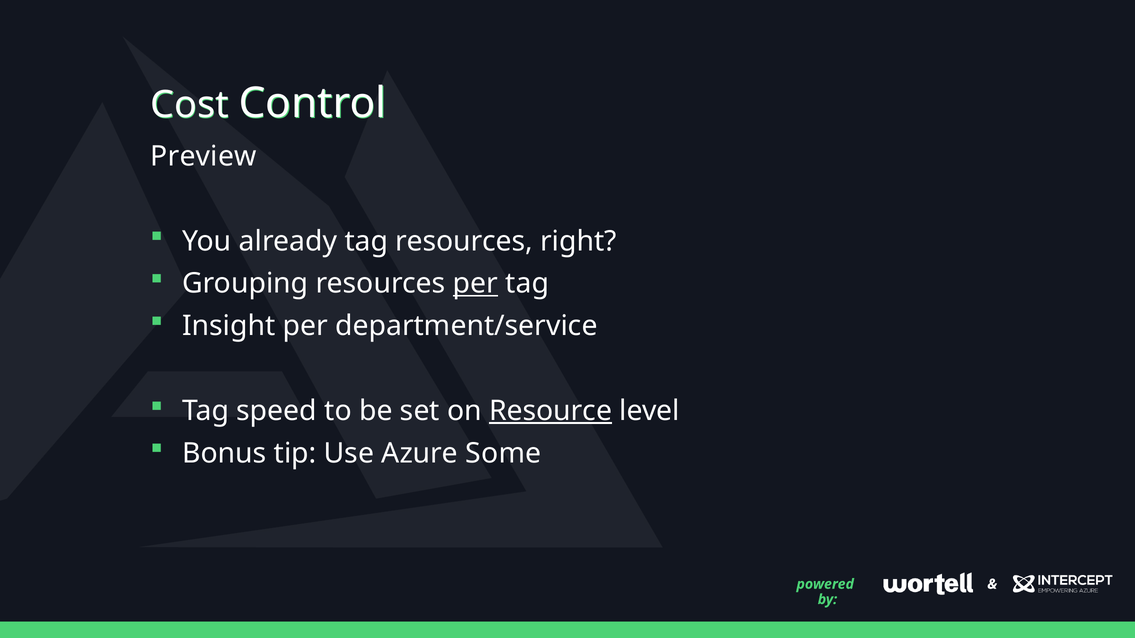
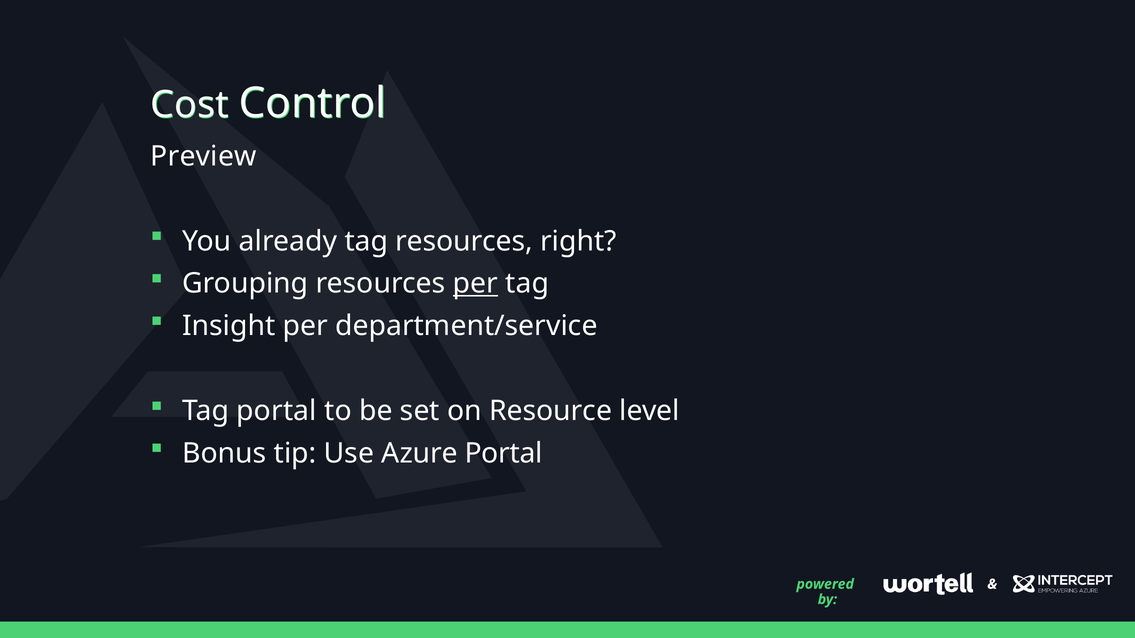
Tag speed: speed -> portal (277, 411)
Resource underline: present -> none (551, 411)
Azure Some: Some -> Portal (504, 454)
